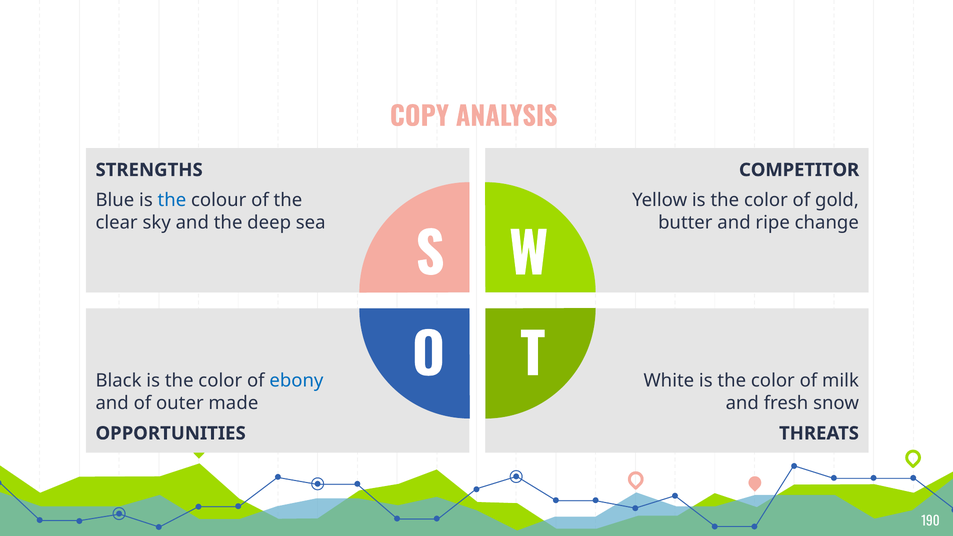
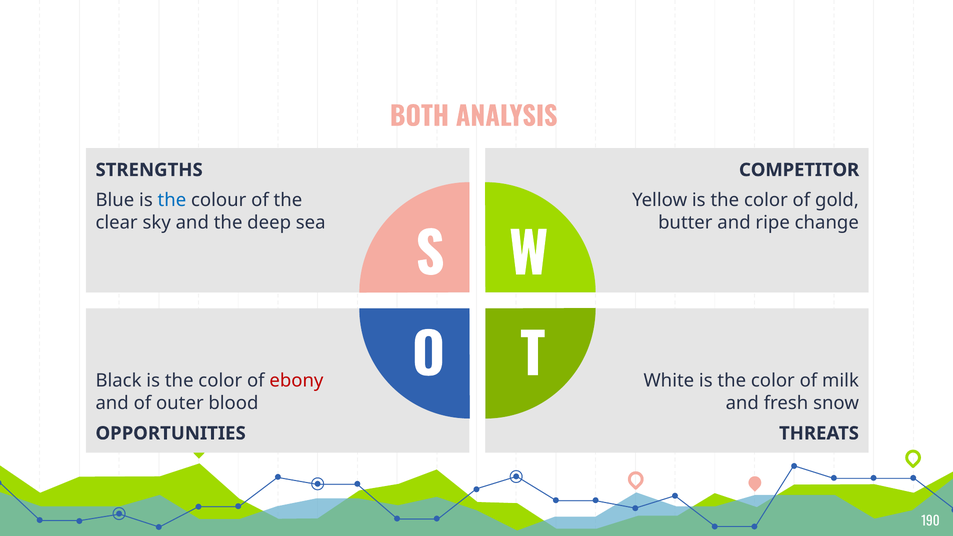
COPY: COPY -> BOTH (419, 117)
ebony colour: blue -> red (296, 381)
made: made -> blood (233, 403)
